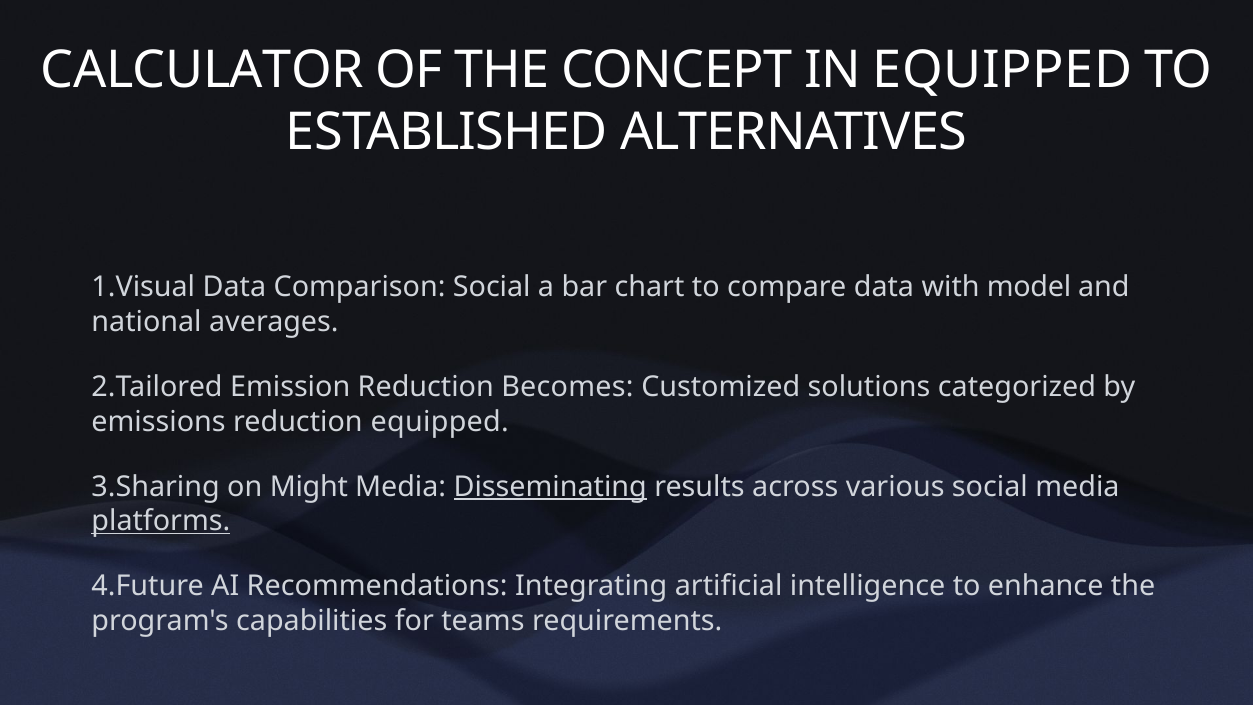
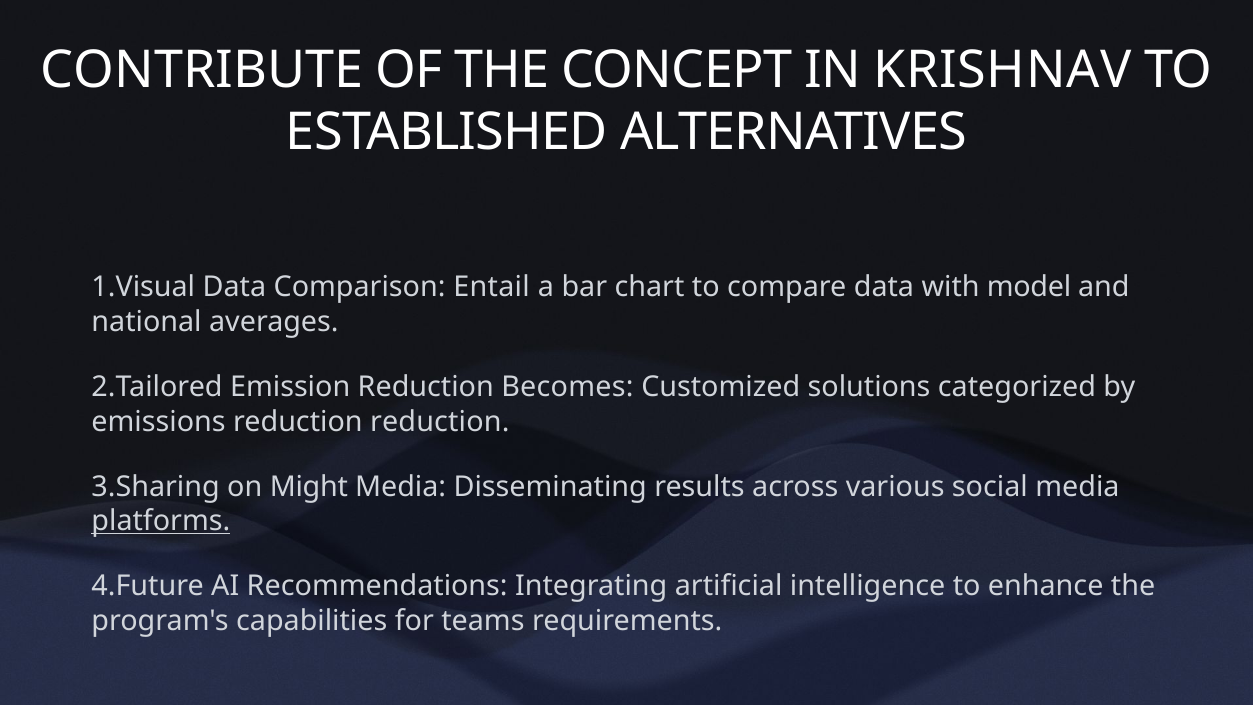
CALCULATOR: CALCULATOR -> CONTRIBUTE (202, 70)
IN EQUIPPED: EQUIPPED -> KRISHNAV (1002, 70)
Comparison Social: Social -> Entail (492, 287)
reduction equipped: equipped -> reduction (440, 421)
Disseminating underline: present -> none (550, 487)
